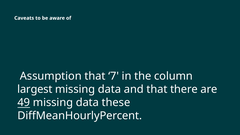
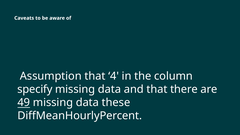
7: 7 -> 4 (114, 76)
largest: largest -> specify (35, 89)
